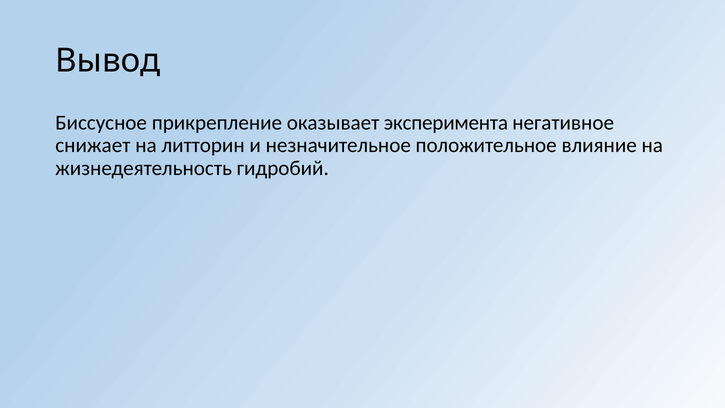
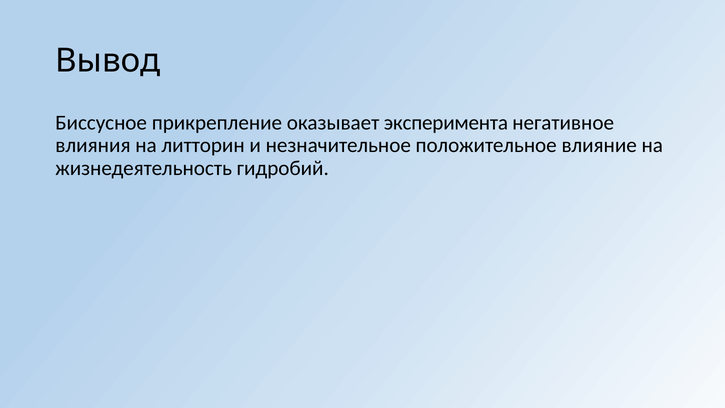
снижает: снижает -> влияния (93, 145)
